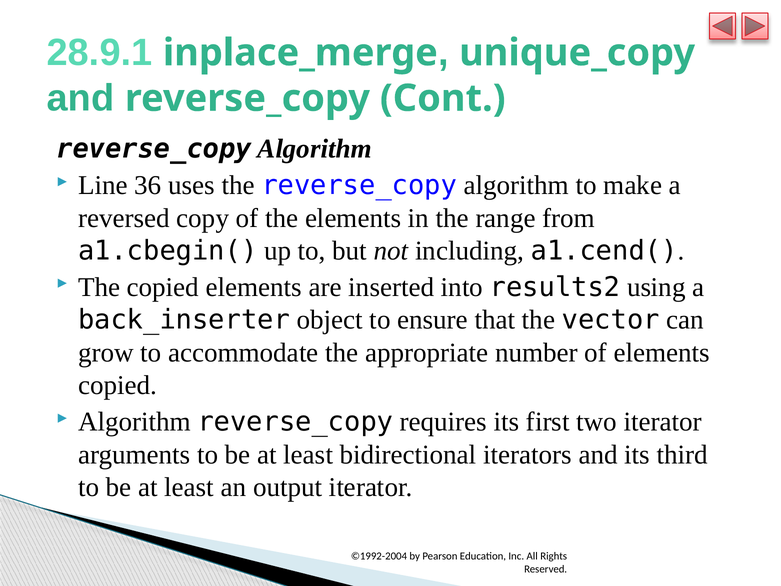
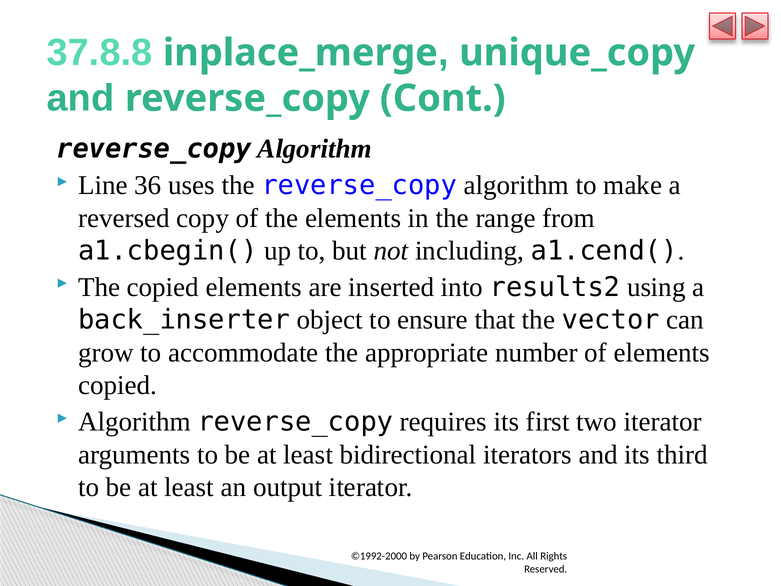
28.9.1: 28.9.1 -> 37.8.8 (100, 53)
©1992-2004: ©1992-2004 -> ©1992-2000 (379, 556)
